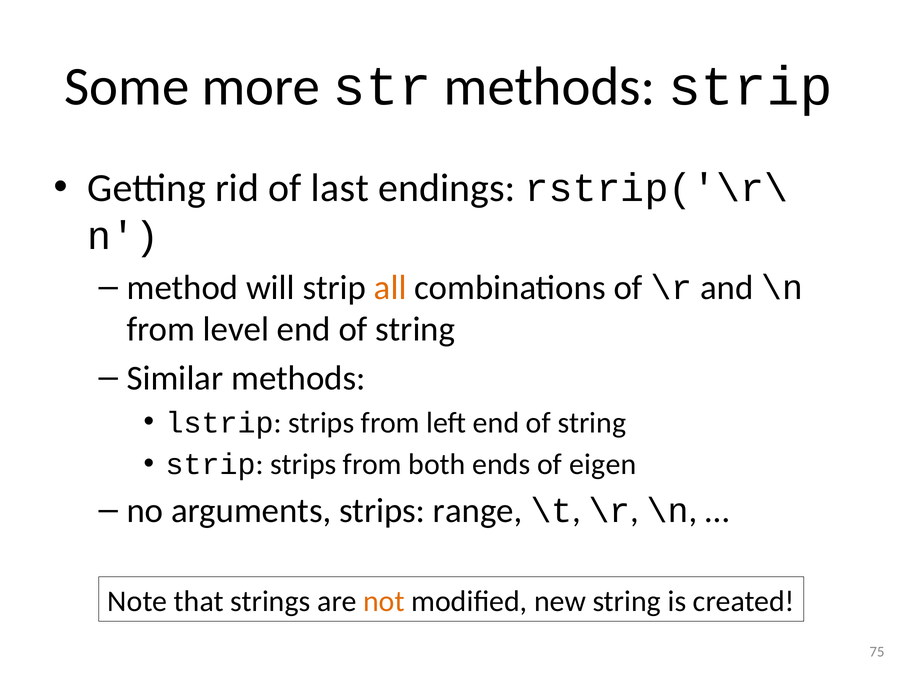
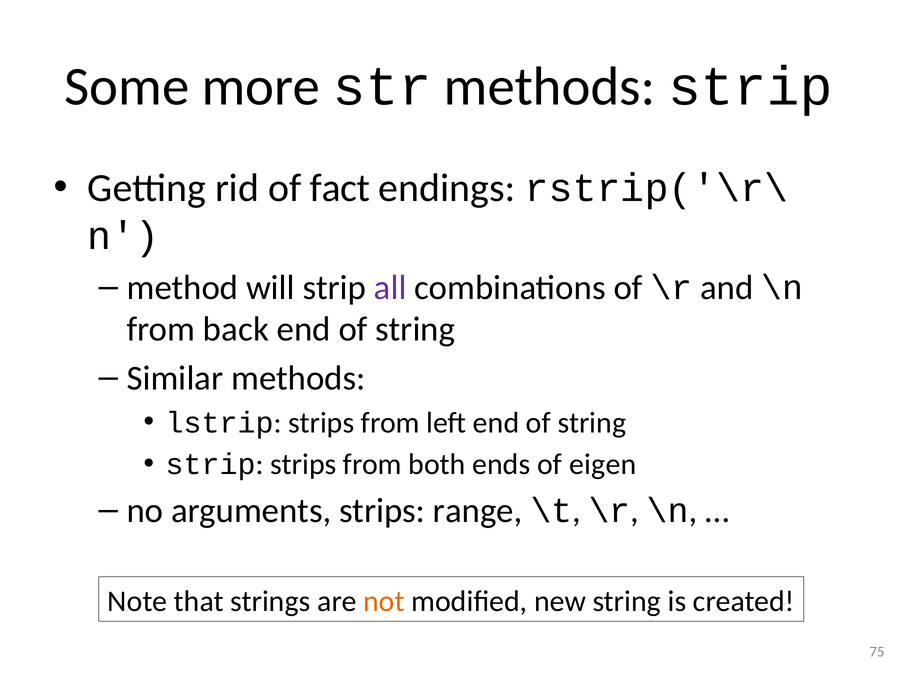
last: last -> fact (340, 188)
all colour: orange -> purple (390, 288)
level: level -> back (236, 329)
